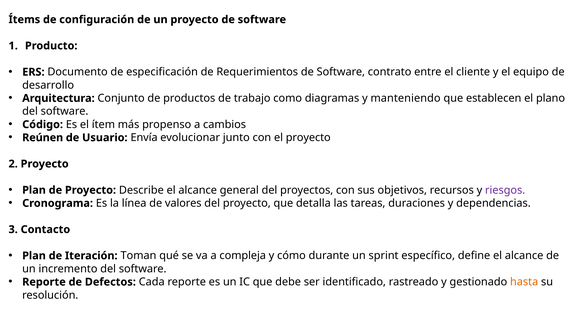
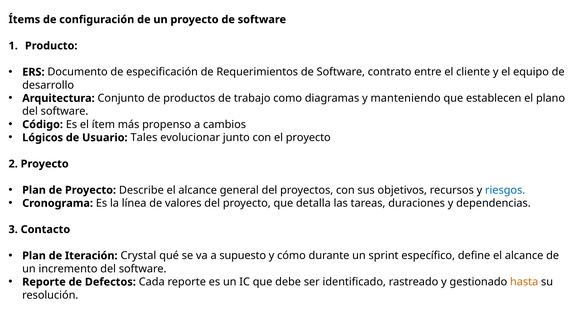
Reúnen: Reúnen -> Lógicos (43, 138)
Envía: Envía -> Tales (144, 138)
riesgos colour: purple -> blue (505, 190)
Toman: Toman -> Crystal (138, 256)
compleja: compleja -> supuesto (243, 256)
